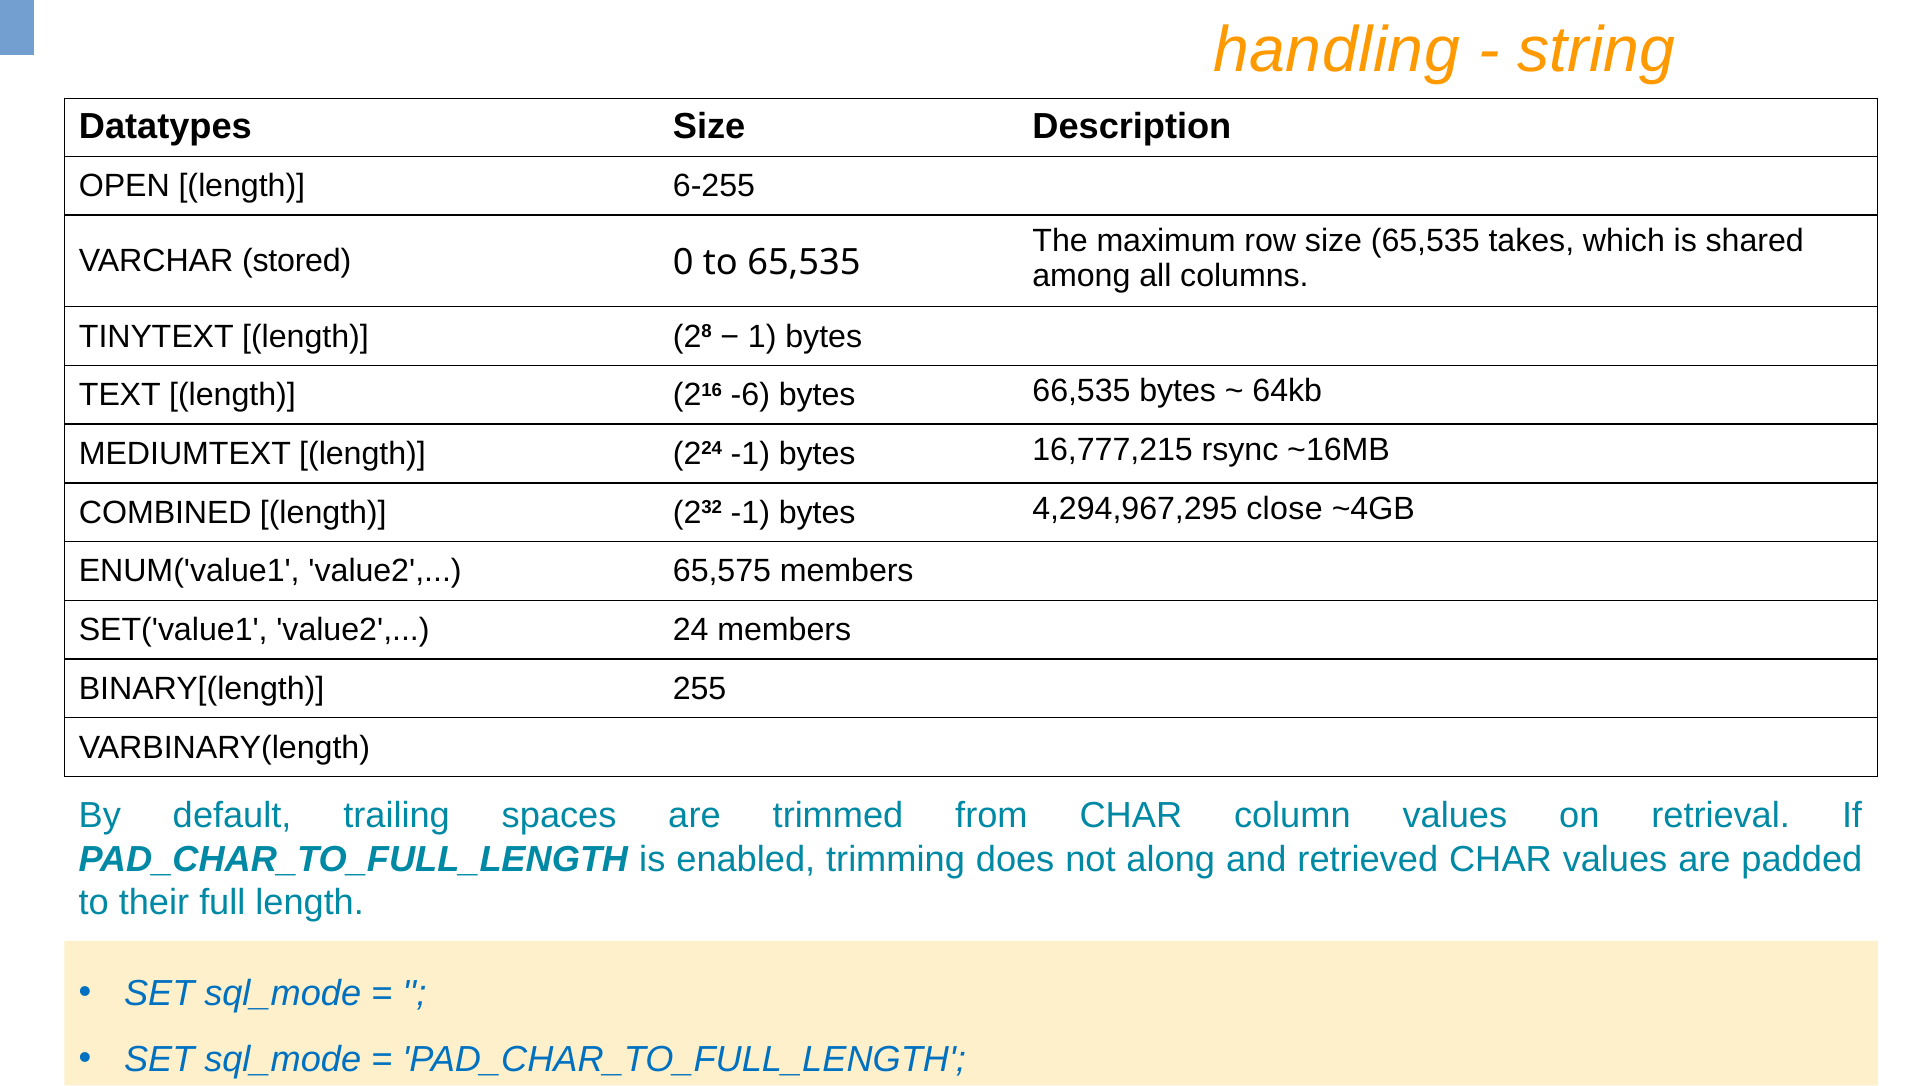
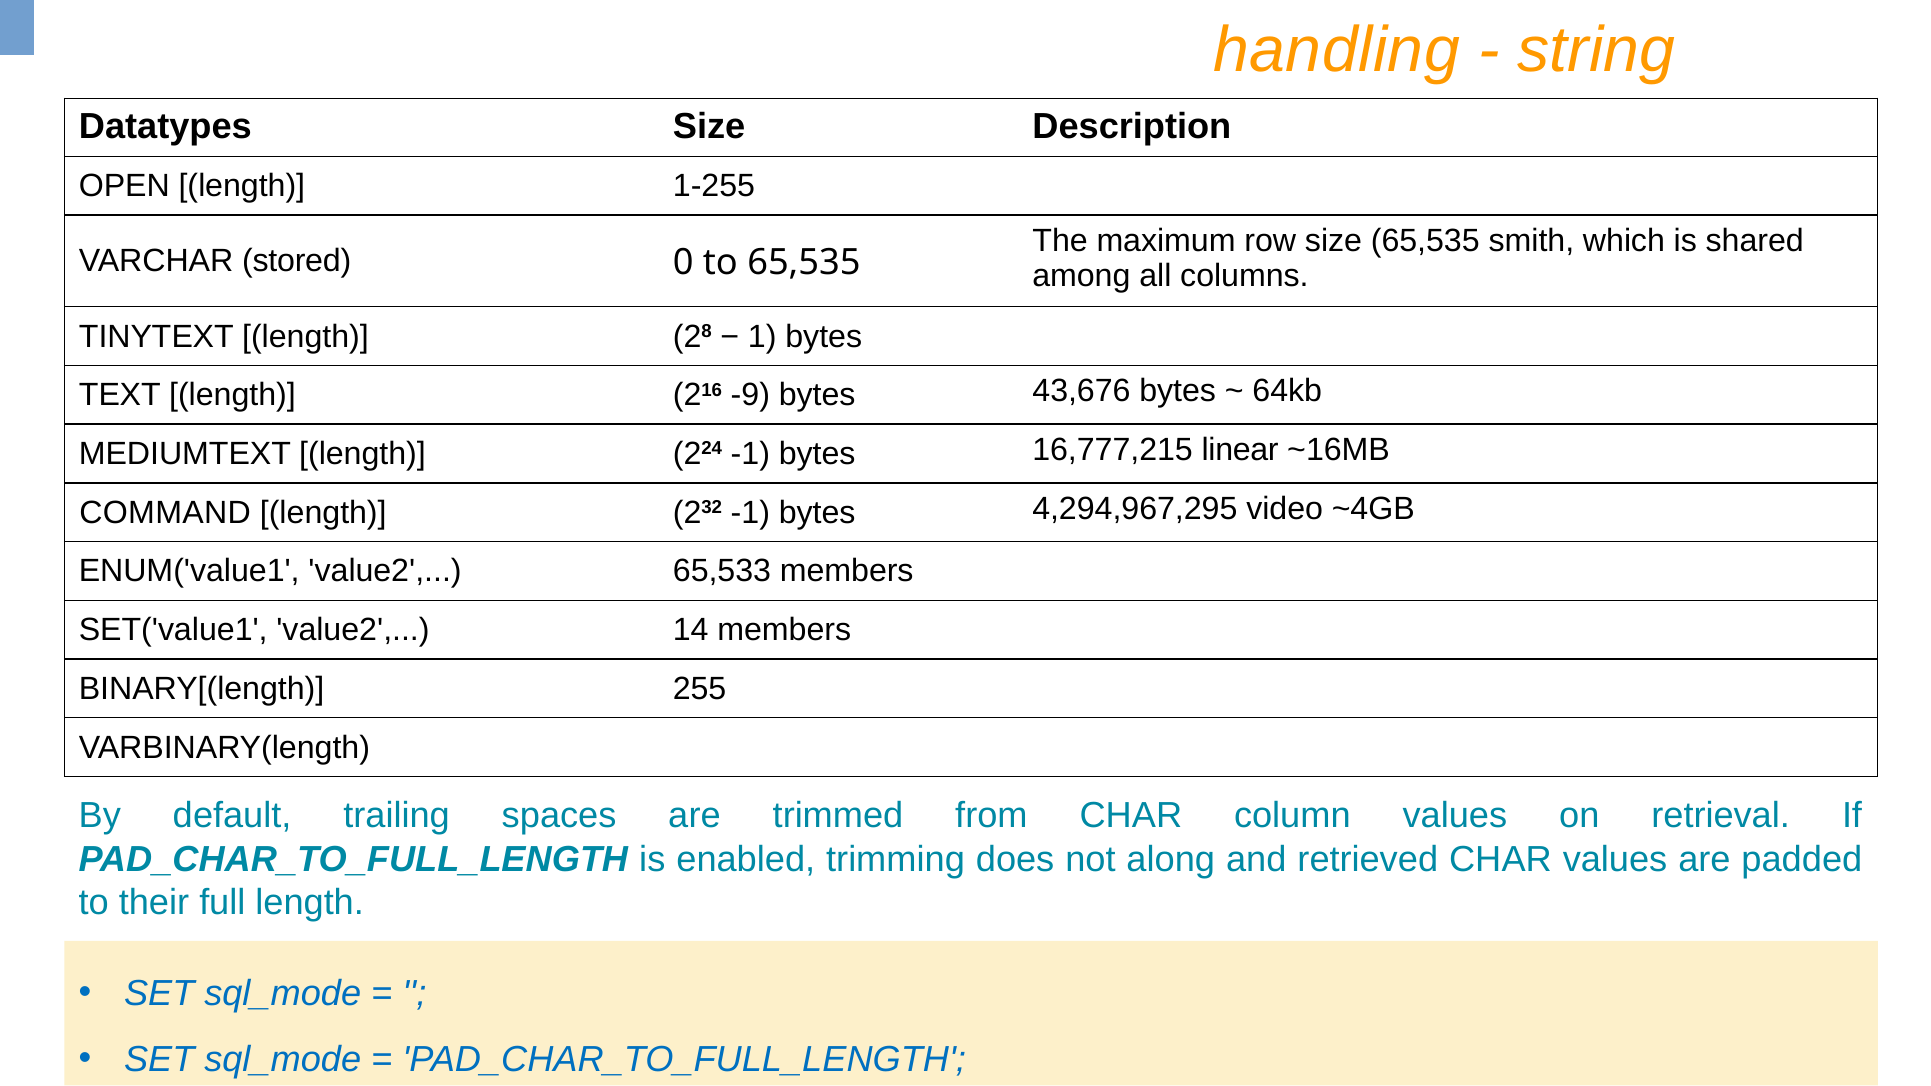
6-255: 6-255 -> 1-255 (714, 186)
takes: takes -> smith (1531, 241)
-6: -6 -> -9 (750, 395)
66,535: 66,535 -> 43,676 (1081, 391)
rsync: rsync -> linear (1240, 450)
COMBINED: COMBINED -> COMMAND (165, 513)
close: close -> video (1285, 509)
65,575: 65,575 -> 65,533 (722, 571)
24: 24 -> 14 (691, 630)
